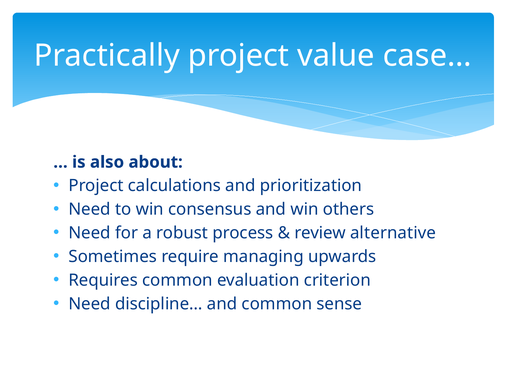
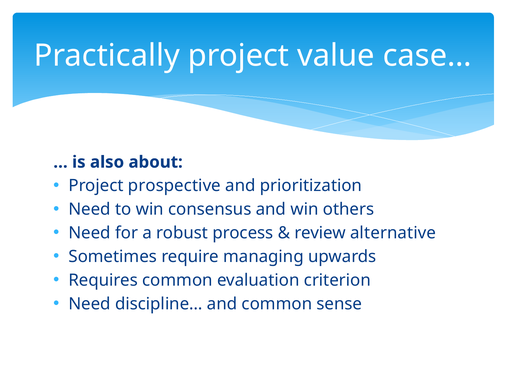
calculations: calculations -> prospective (174, 185)
